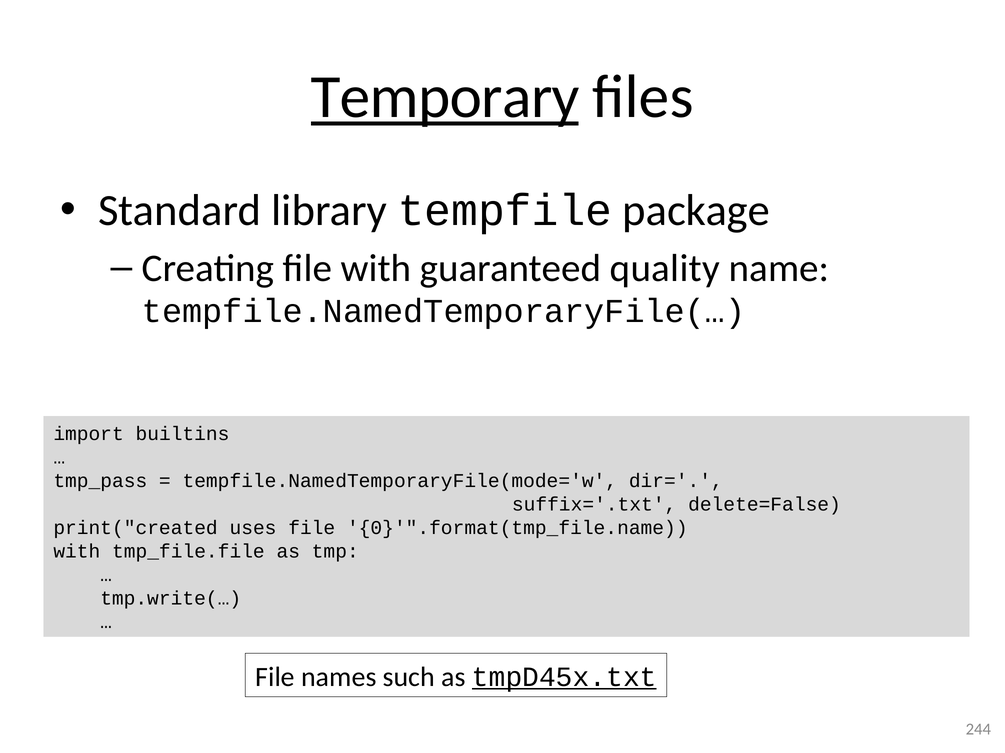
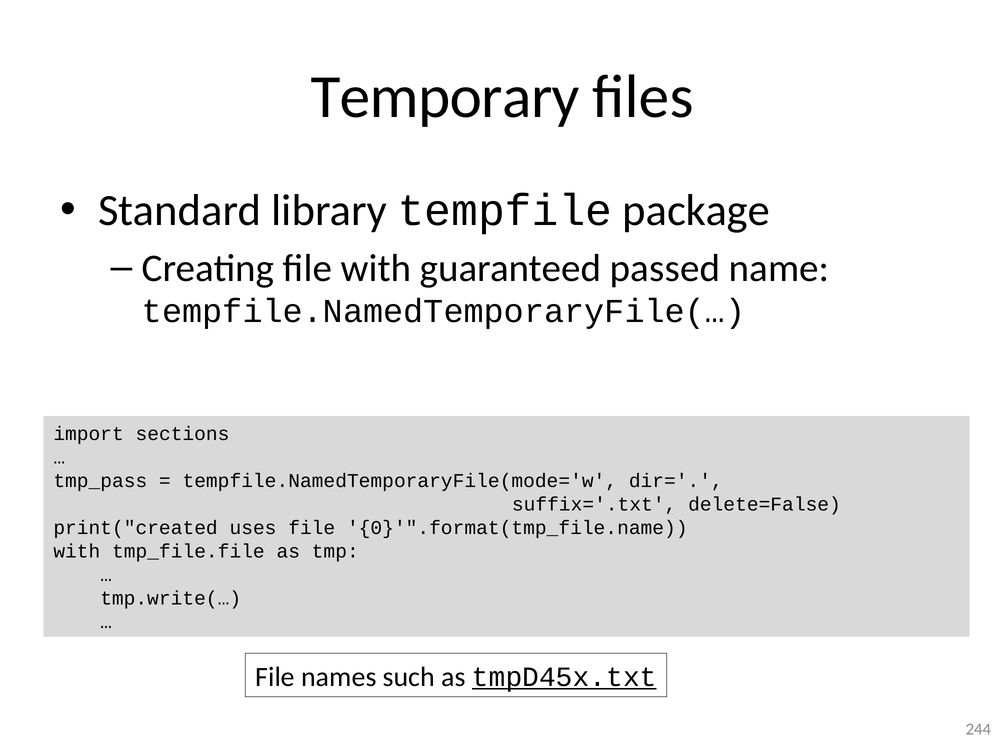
Temporary underline: present -> none (445, 97)
quality: quality -> passed (665, 269)
builtins: builtins -> sections (182, 434)
